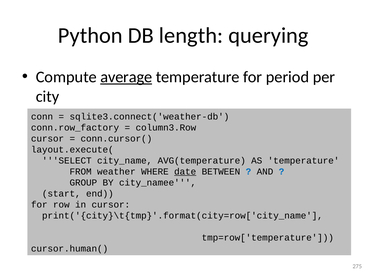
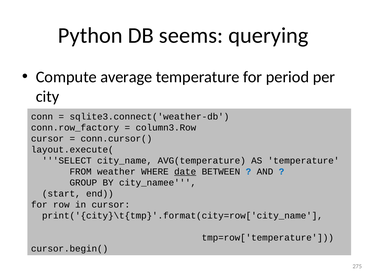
length: length -> seems (191, 36)
average underline: present -> none (126, 77)
cursor.human(: cursor.human( -> cursor.begin( (70, 249)
